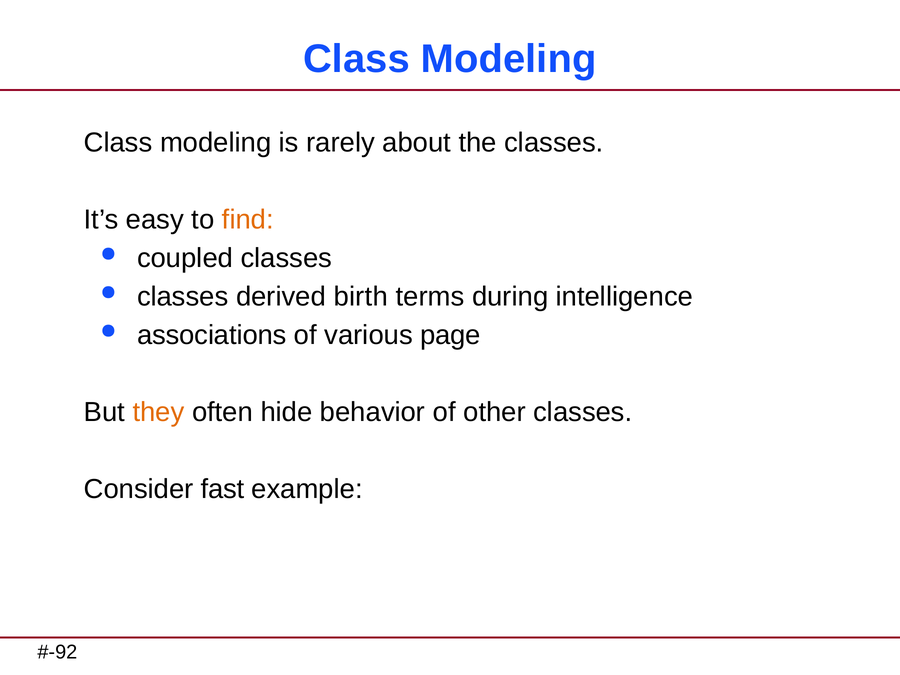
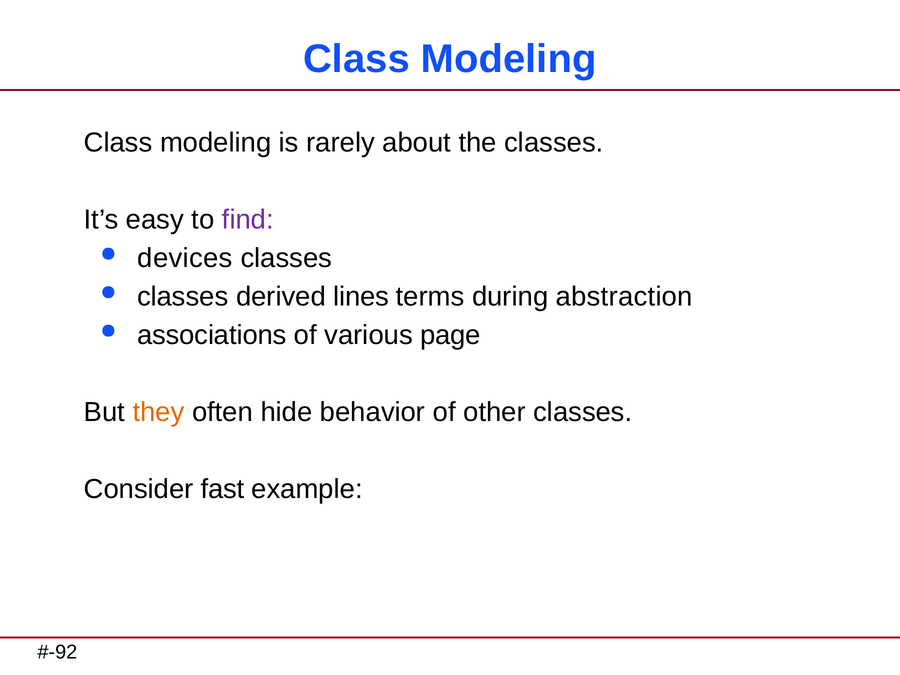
find colour: orange -> purple (248, 220)
coupled: coupled -> devices (185, 258)
birth: birth -> lines (361, 297)
intelligence: intelligence -> abstraction (624, 297)
